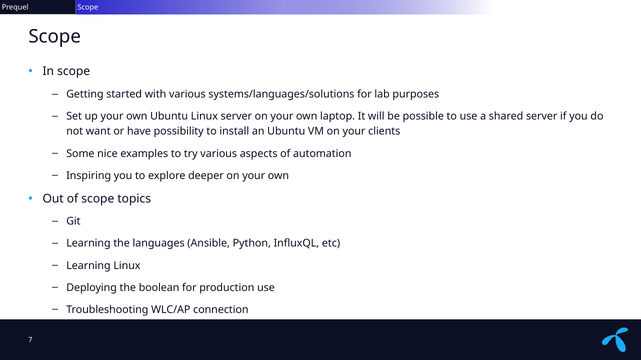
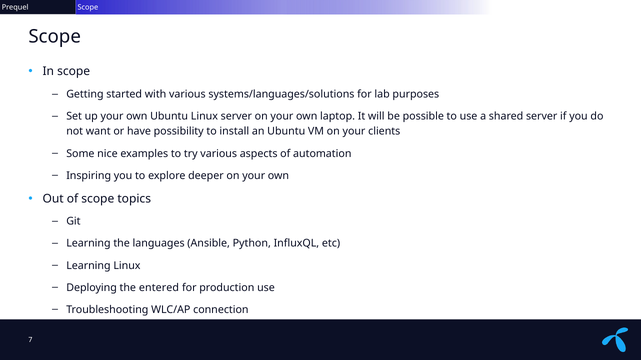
boolean: boolean -> entered (159, 288)
